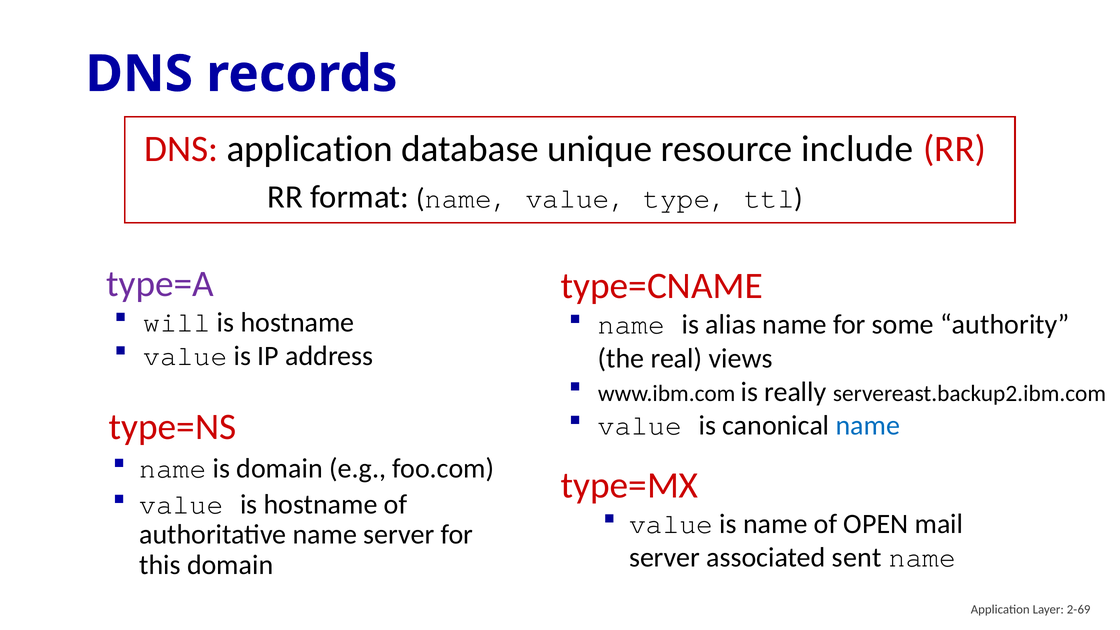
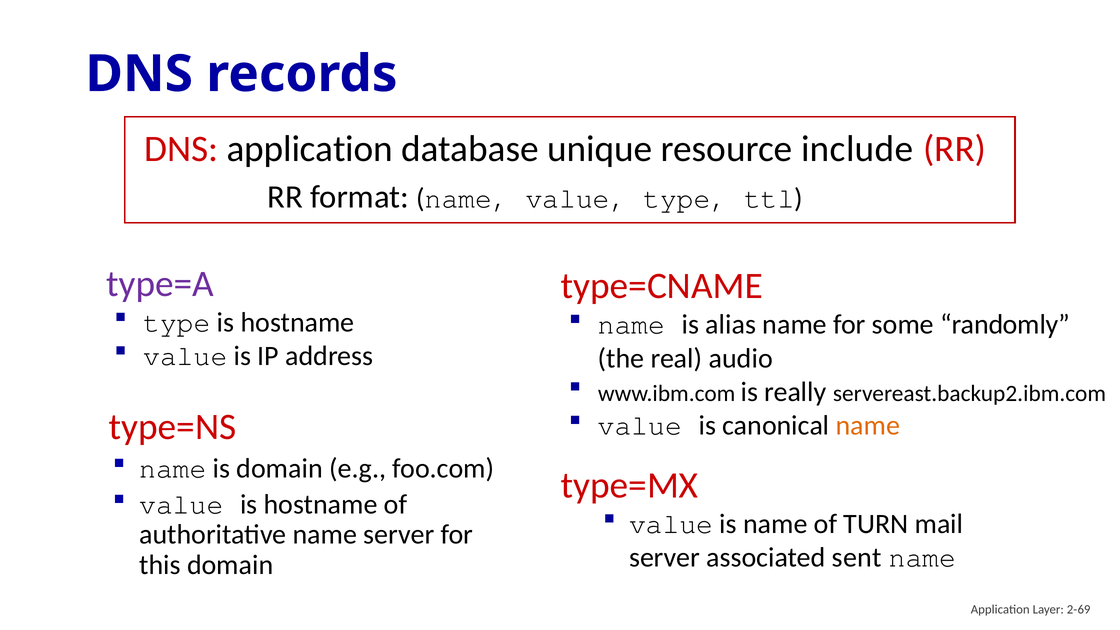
will: will -> type (177, 323)
authority: authority -> randomly (1005, 325)
views: views -> audio (741, 358)
name colour: blue -> orange (868, 425)
OPEN: OPEN -> TURN (876, 524)
